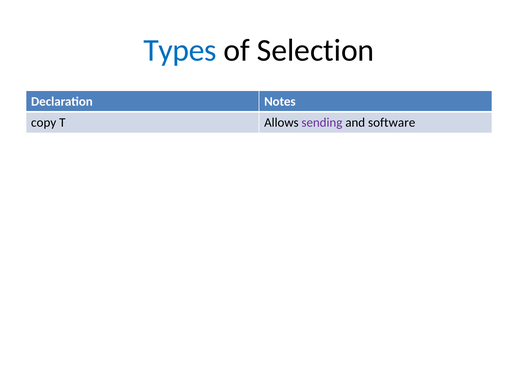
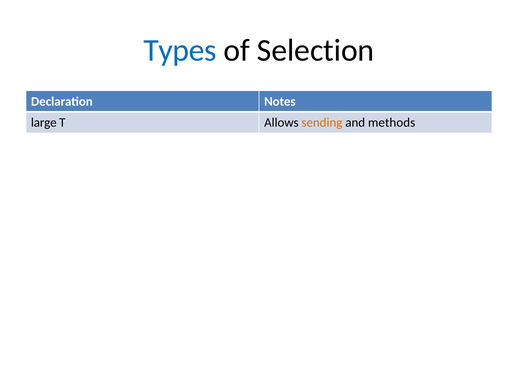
copy: copy -> large (44, 122)
sending colour: purple -> orange (322, 122)
software: software -> methods (392, 122)
